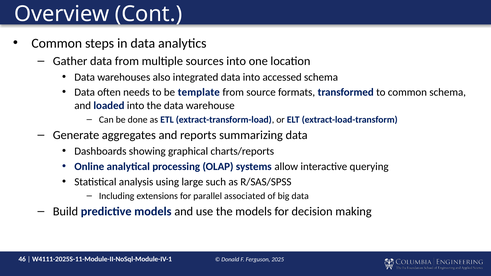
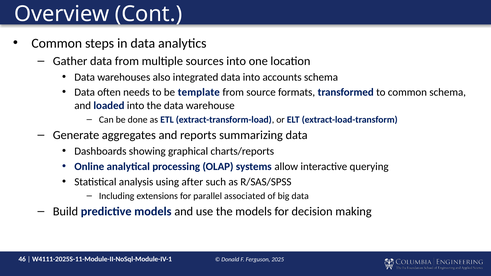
accessed: accessed -> accounts (282, 77)
large: large -> after (192, 182)
